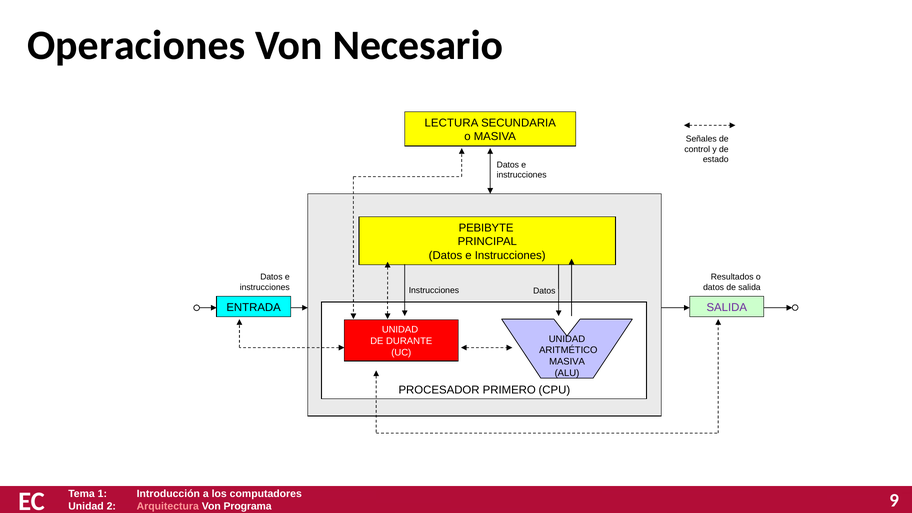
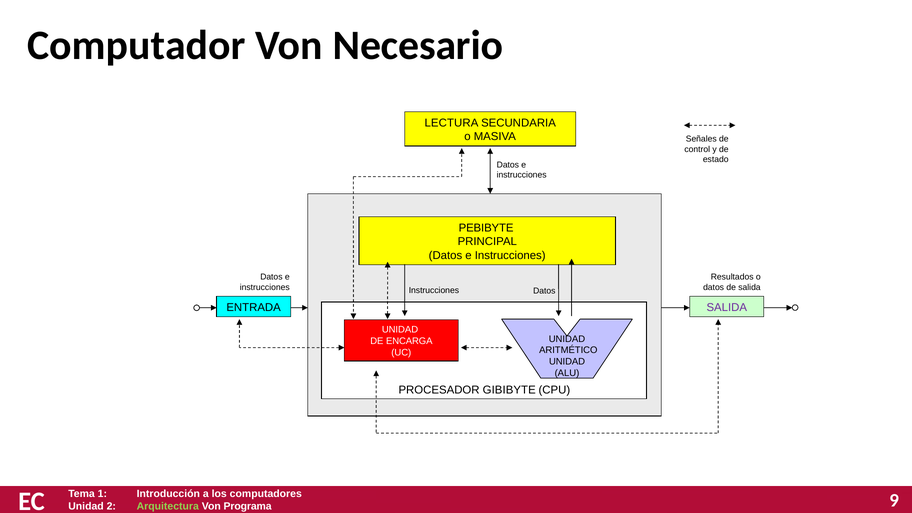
Operaciones: Operaciones -> Computador (136, 45)
DURANTE: DURANTE -> ENCARGA (409, 341)
MASIVA: MASIVA -> UNIDAD (567, 362)
PRIMERO: PRIMERO -> GIBIBYTE (509, 390)
Arquitectura colour: pink -> light green (168, 507)
